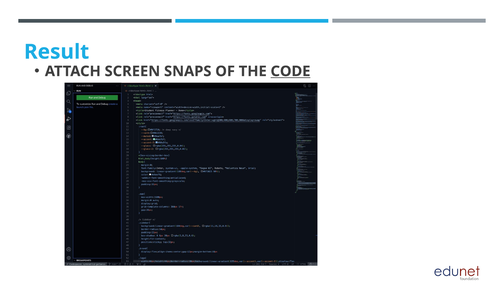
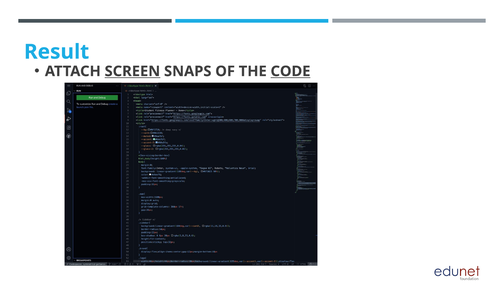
SCREEN underline: none -> present (132, 71)
